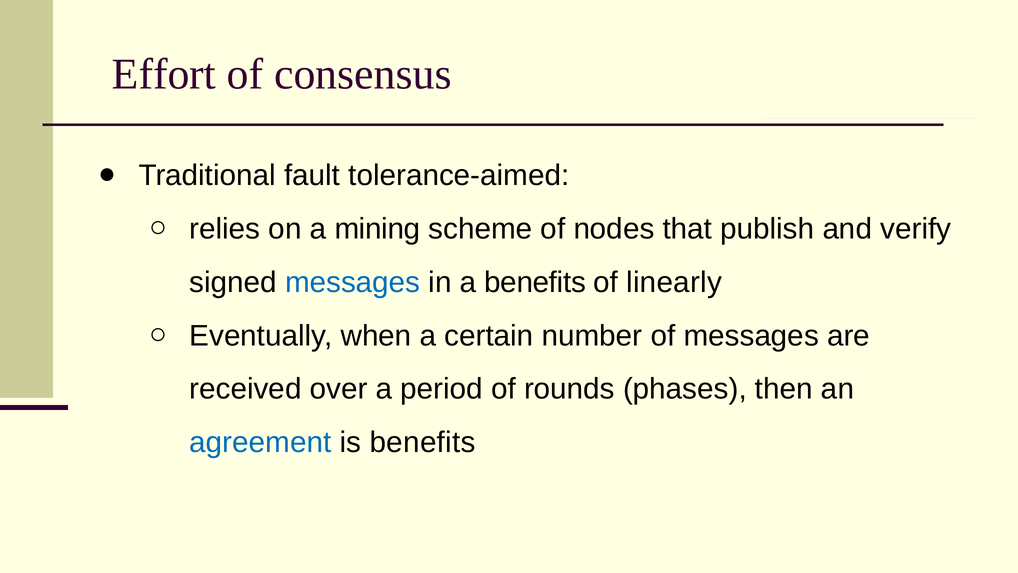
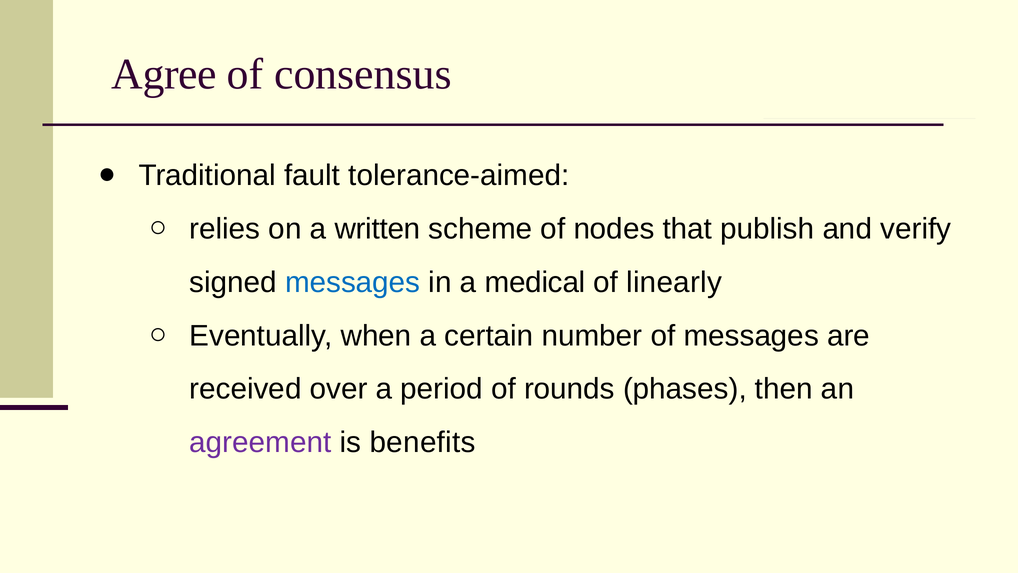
Effort: Effort -> Agree (164, 74)
mining: mining -> written (377, 229)
a benefits: benefits -> medical (535, 282)
agreement colour: blue -> purple (260, 442)
